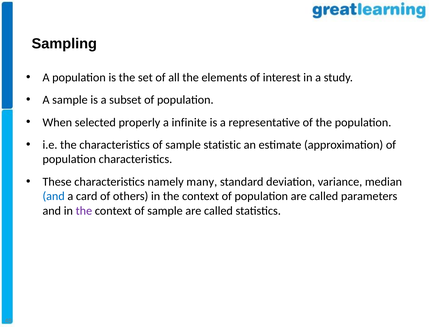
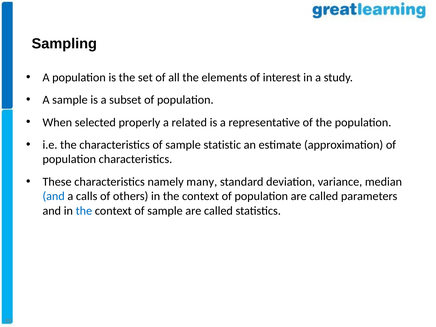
infinite: infinite -> related (189, 122)
card: card -> calls (87, 196)
the colour: purple -> blue (84, 211)
